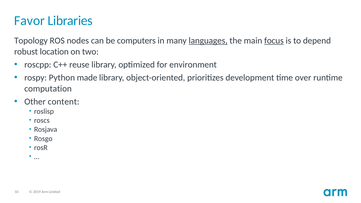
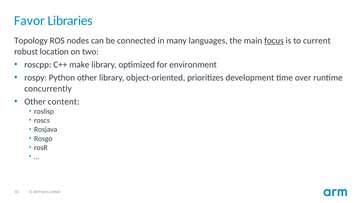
computers: computers -> connected (136, 41)
languages underline: present -> none (208, 41)
depend: depend -> current (317, 41)
reuse: reuse -> make (79, 65)
Python made: made -> other (87, 78)
computation: computation -> concurrently (48, 89)
